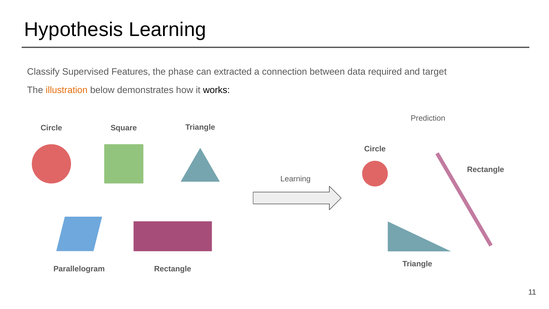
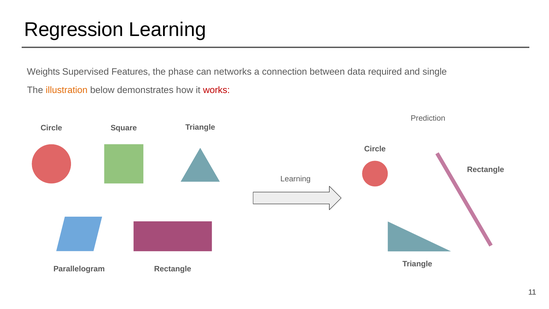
Hypothesis: Hypothesis -> Regression (74, 30)
Classify: Classify -> Weights (43, 72)
extracted: extracted -> networks (233, 72)
target: target -> single (435, 72)
works colour: black -> red (216, 90)
